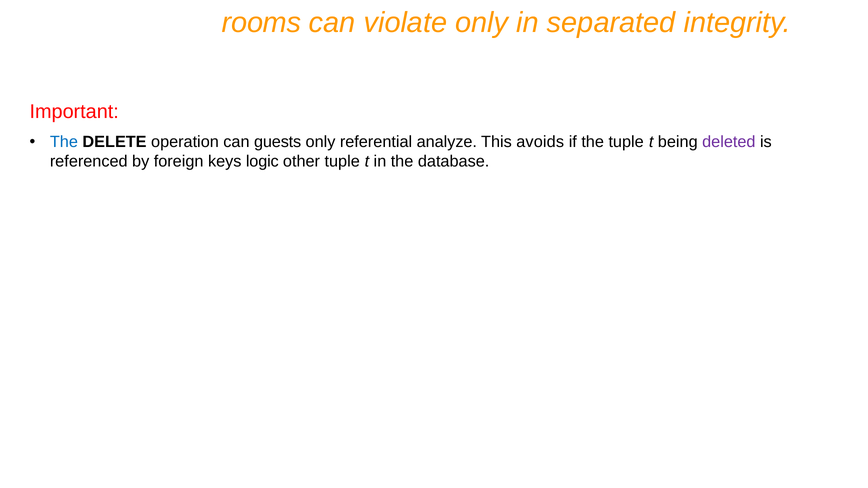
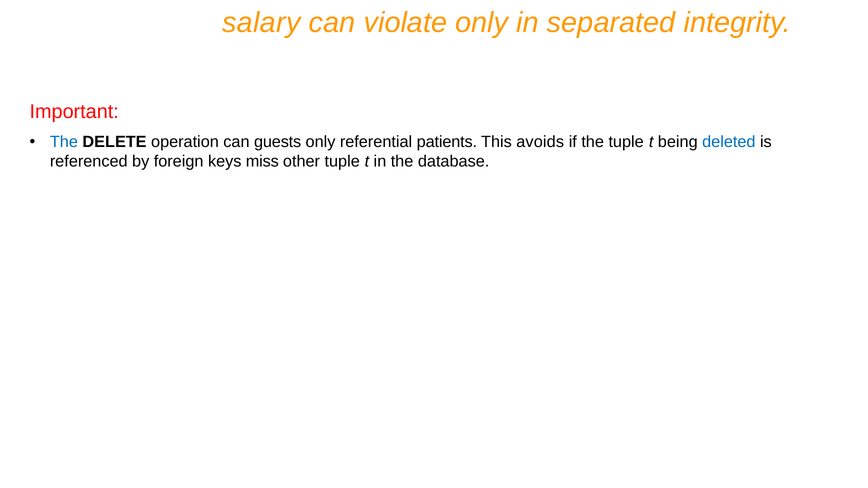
rooms: rooms -> salary (261, 23)
analyze: analyze -> patients (447, 142)
deleted colour: purple -> blue (729, 142)
logic: logic -> miss (262, 162)
